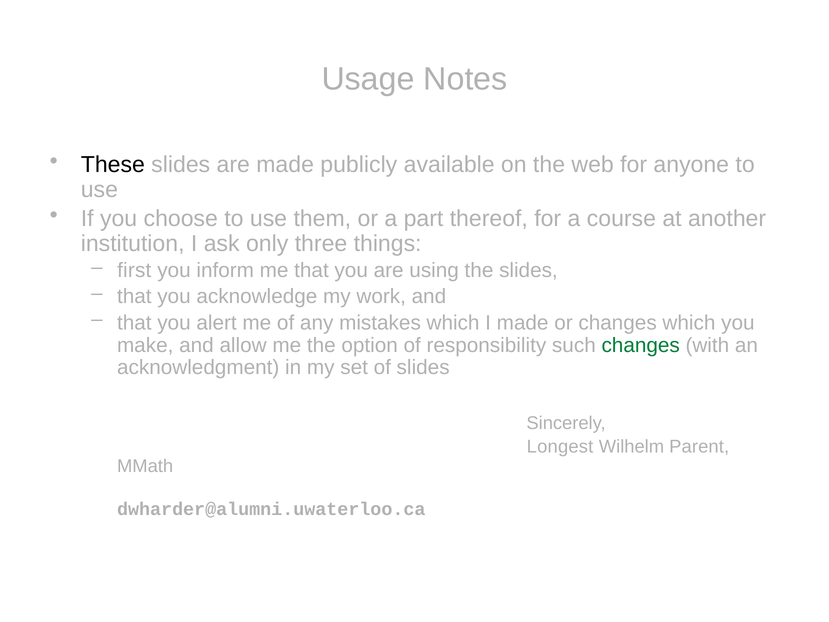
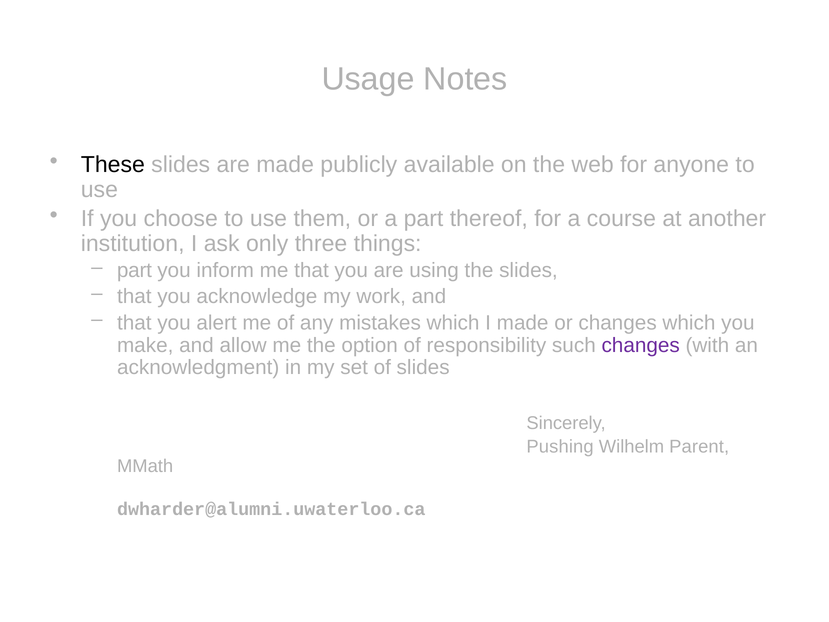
first: first -> part (134, 270)
changes colour: green -> purple (641, 345)
Longest: Longest -> Pushing (560, 446)
